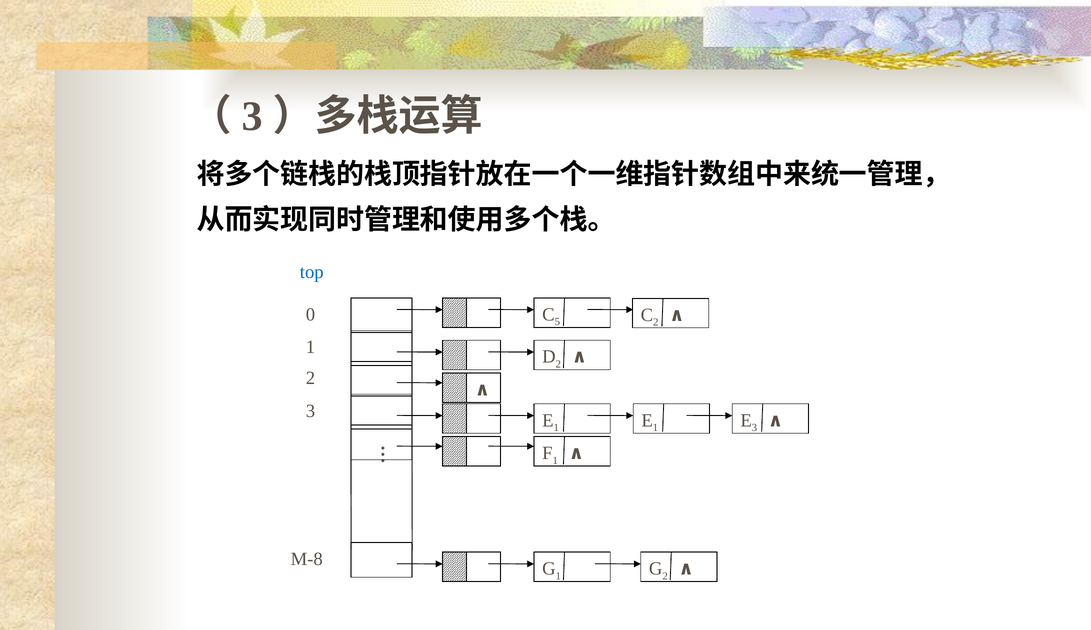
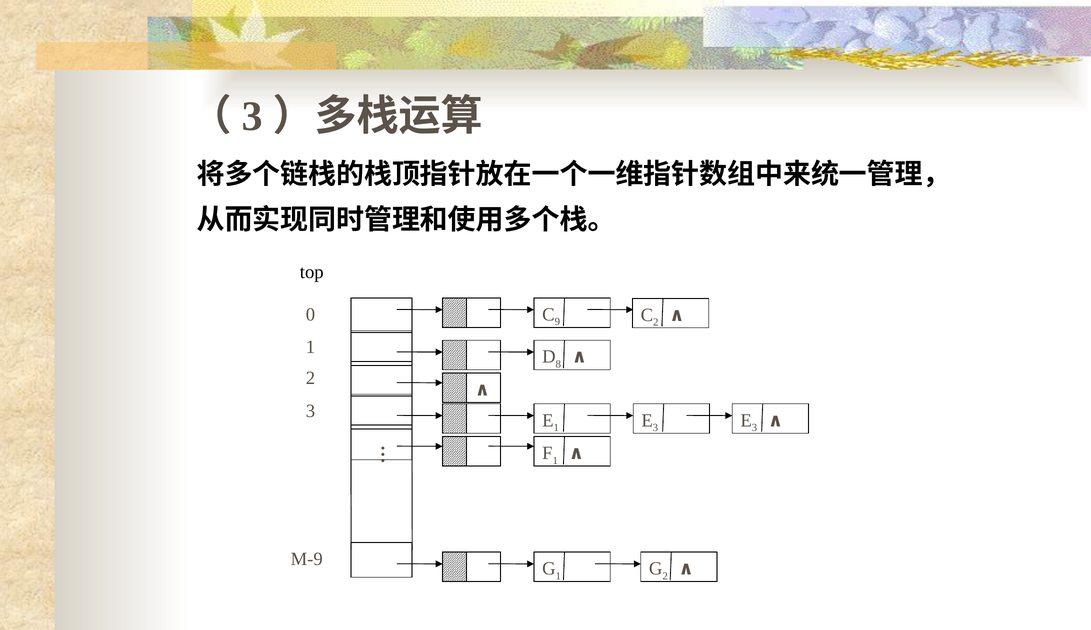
top colour: blue -> black (312, 272)
5: 5 -> 9 (557, 322)
2: 2 -> 8 (558, 364)
1: 1 -> 3 (655, 428)
M-8: M-8 -> M-9 (307, 559)
